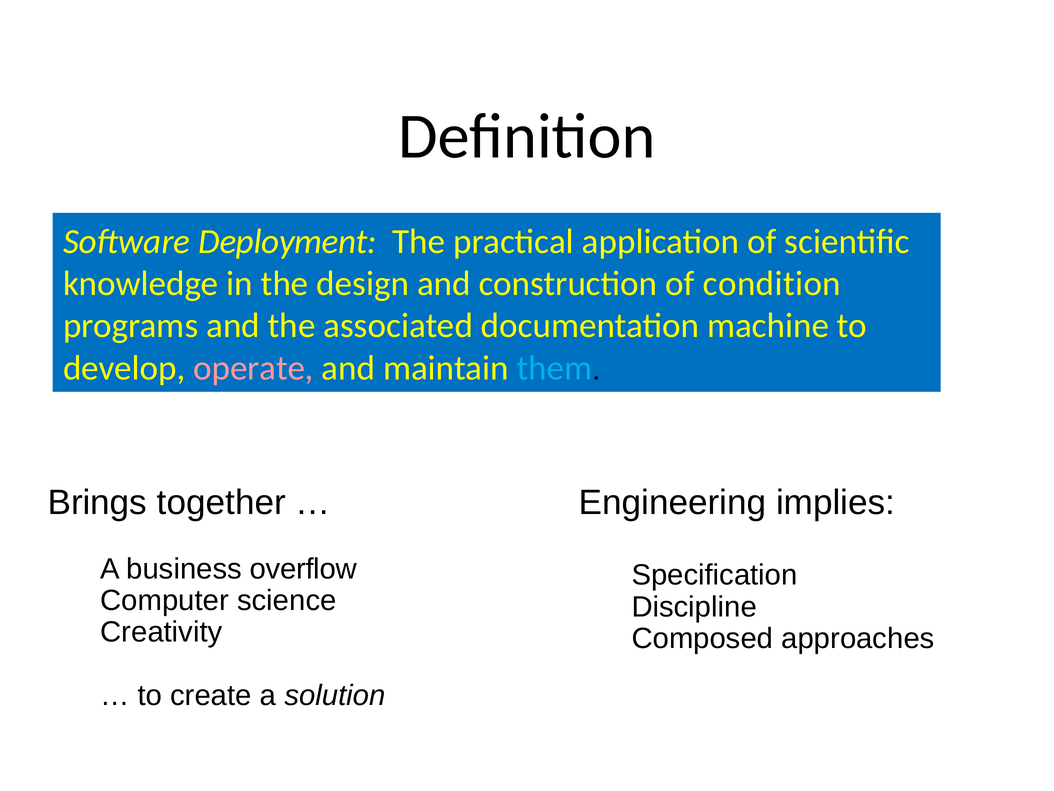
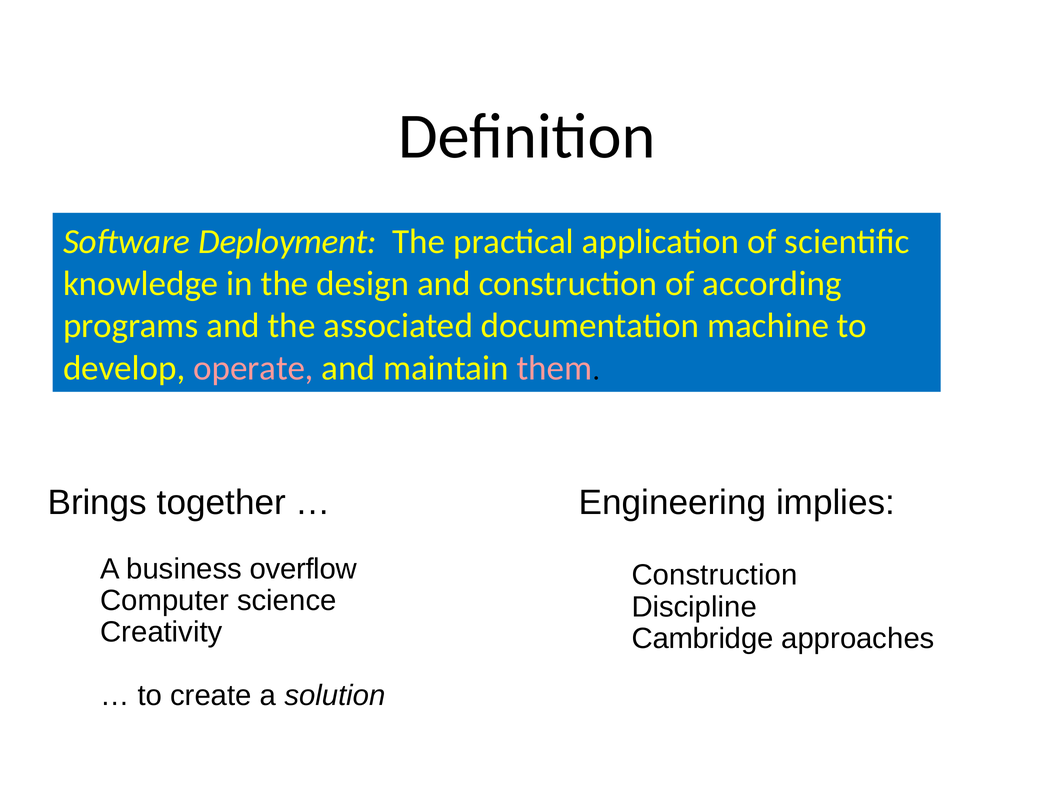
condition: condition -> according (772, 284)
them colour: light blue -> pink (555, 368)
Specification: Specification -> Construction (714, 575)
Composed: Composed -> Cambridge (702, 638)
